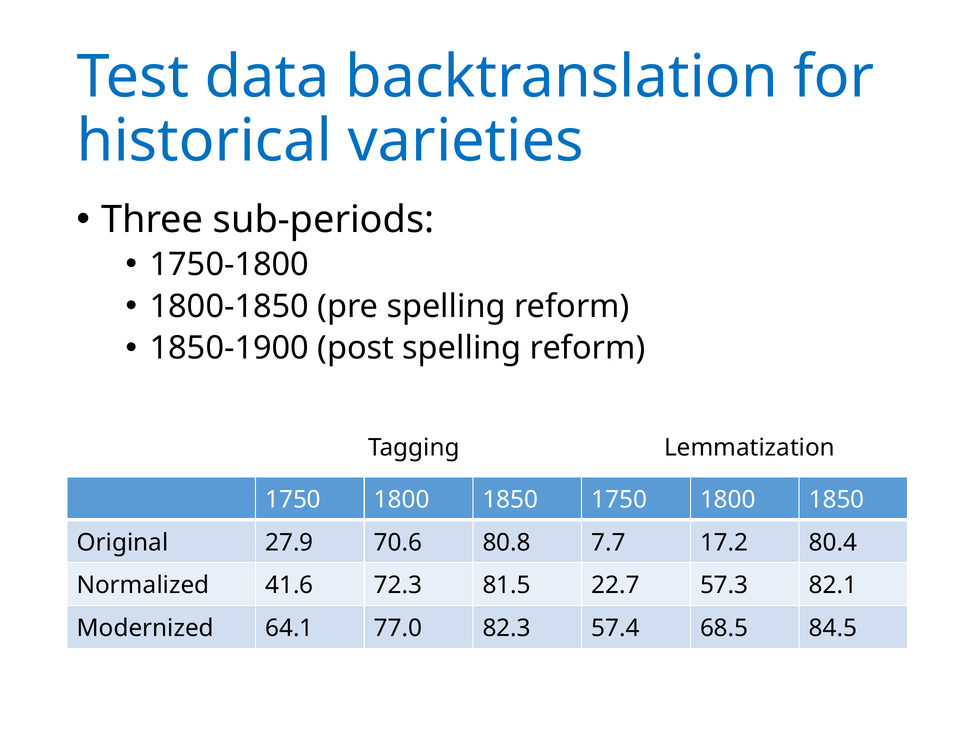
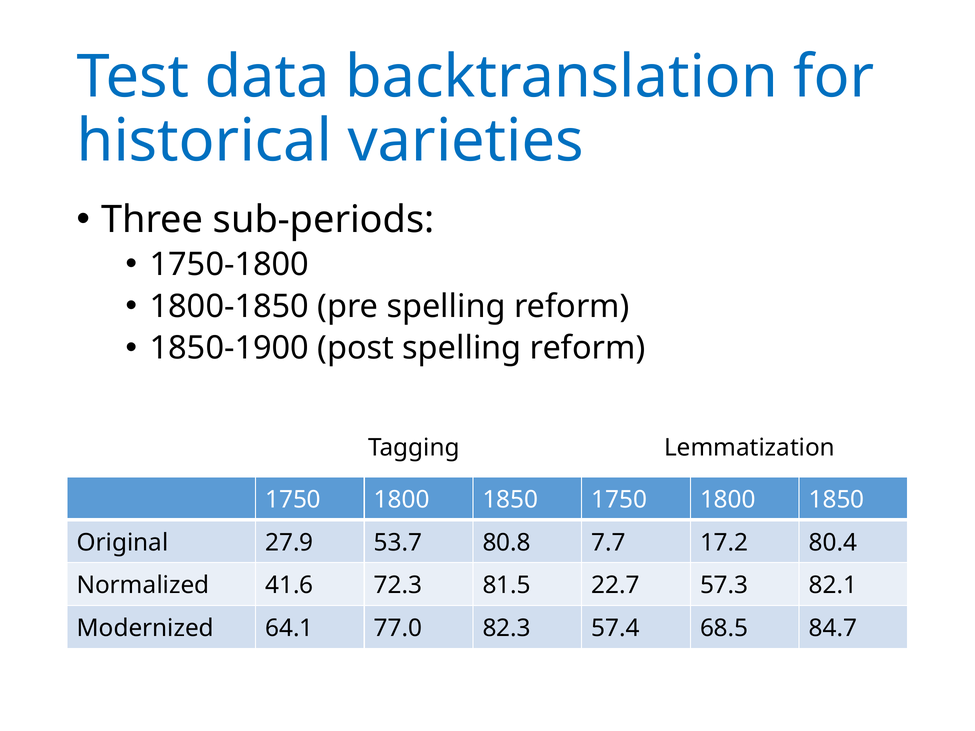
70.6: 70.6 -> 53.7 (398, 543)
84.5: 84.5 -> 84.7 (833, 629)
